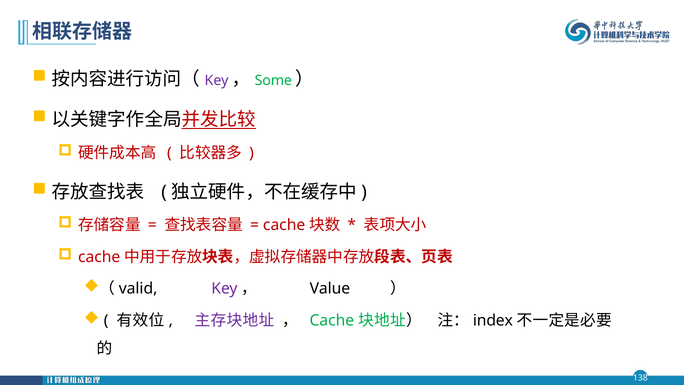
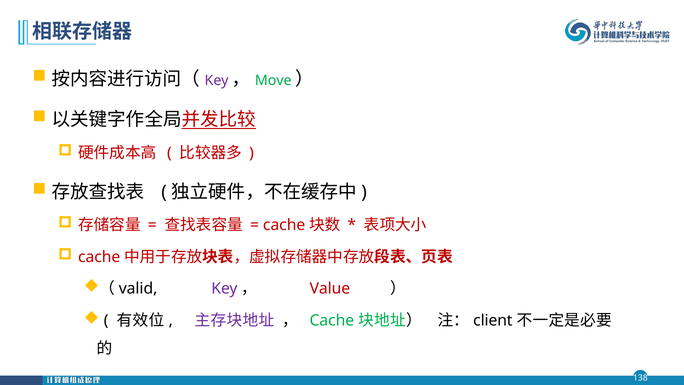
Some: Some -> Move (273, 80)
Value colour: black -> red (330, 289)
index: index -> client (493, 320)
